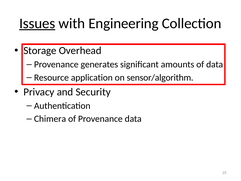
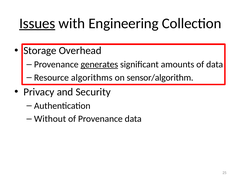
generates underline: none -> present (99, 64)
application: application -> algorithms (92, 77)
Chimera: Chimera -> Without (50, 119)
